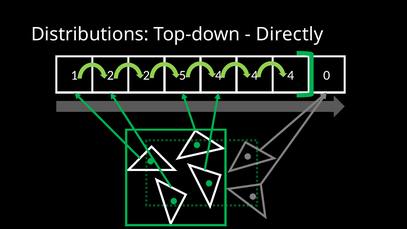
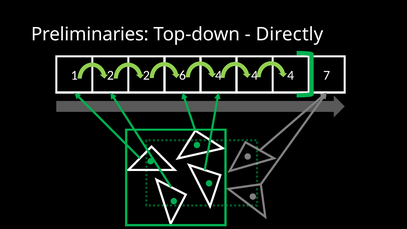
Distributions: Distributions -> Preliminaries (90, 34)
5: 5 -> 6 (182, 75)
0: 0 -> 7 (327, 75)
